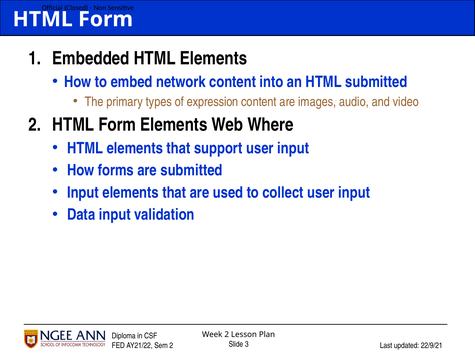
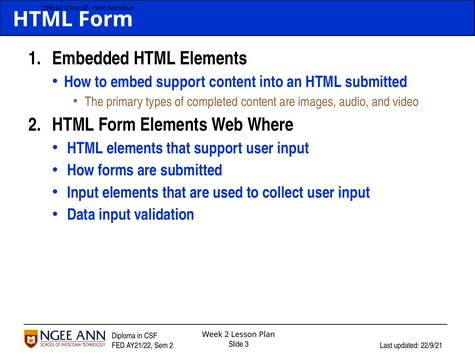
embed network: network -> support (181, 82)
expression: expression -> completed (213, 102)
